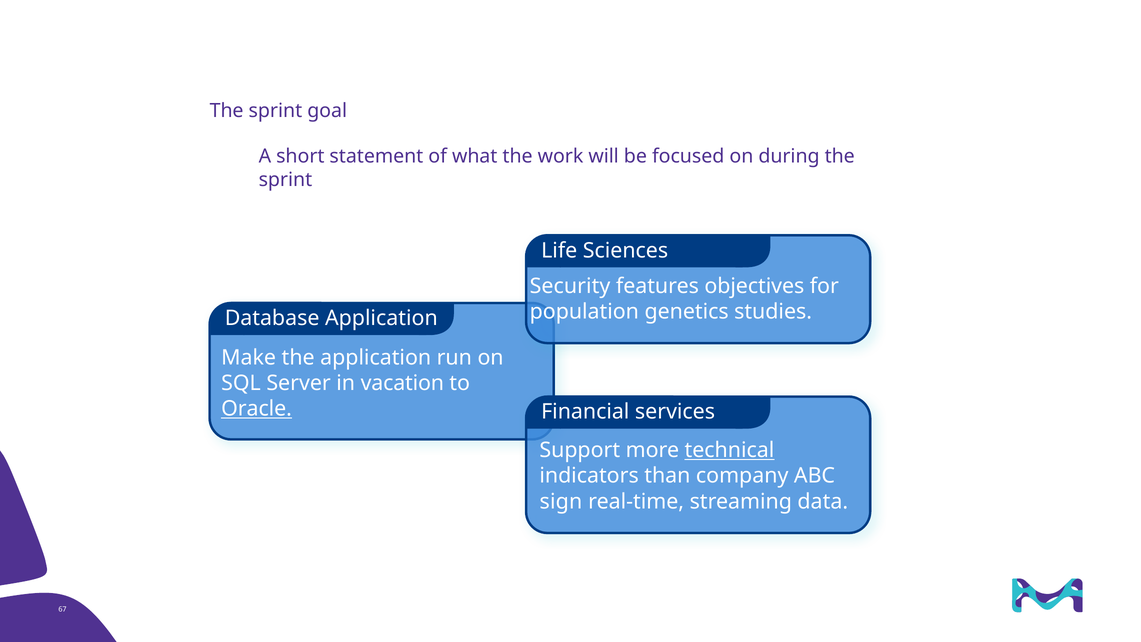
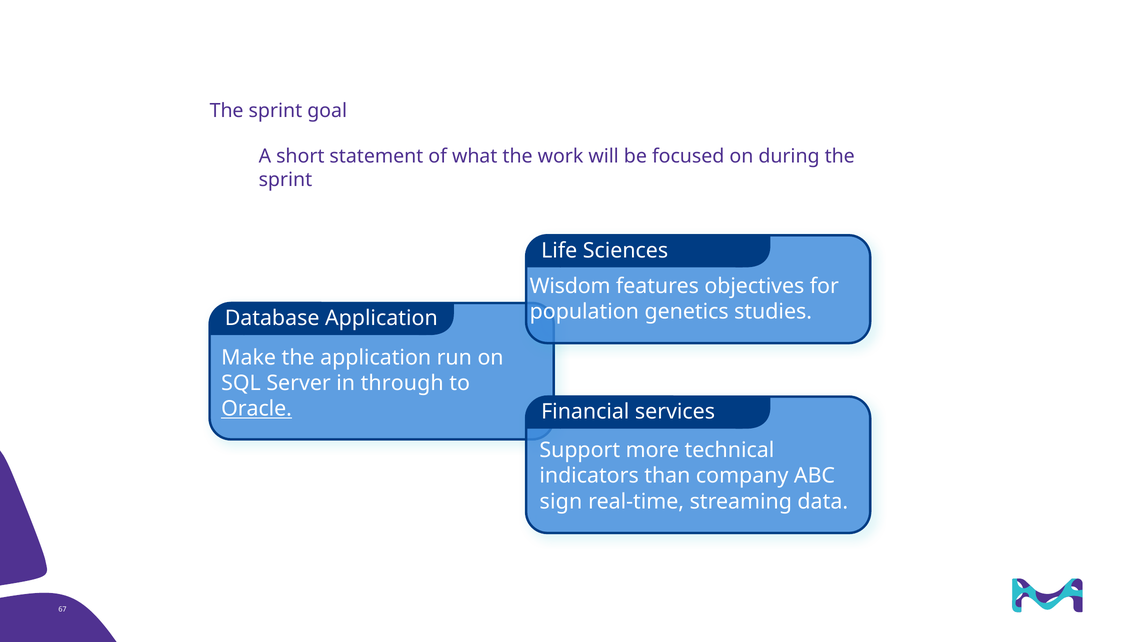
Security: Security -> Wisdom (570, 286)
vacation: vacation -> through (402, 383)
technical underline: present -> none (729, 450)
